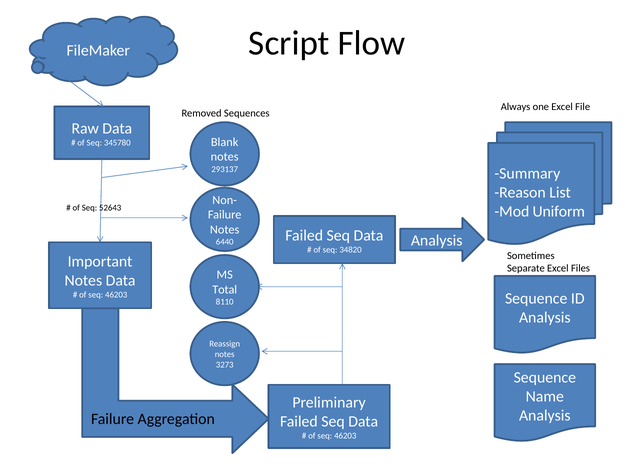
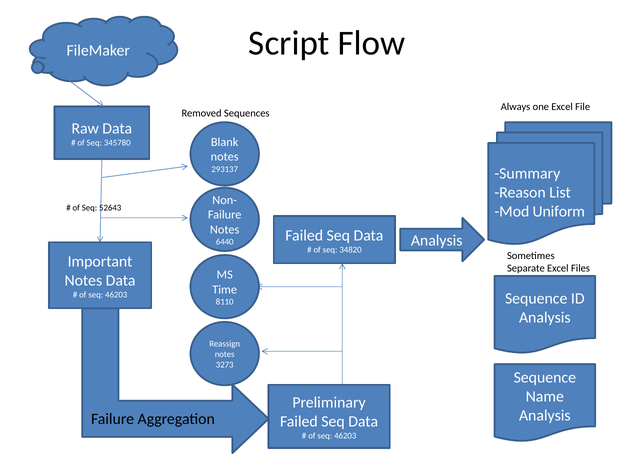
Total: Total -> Time (225, 290)
